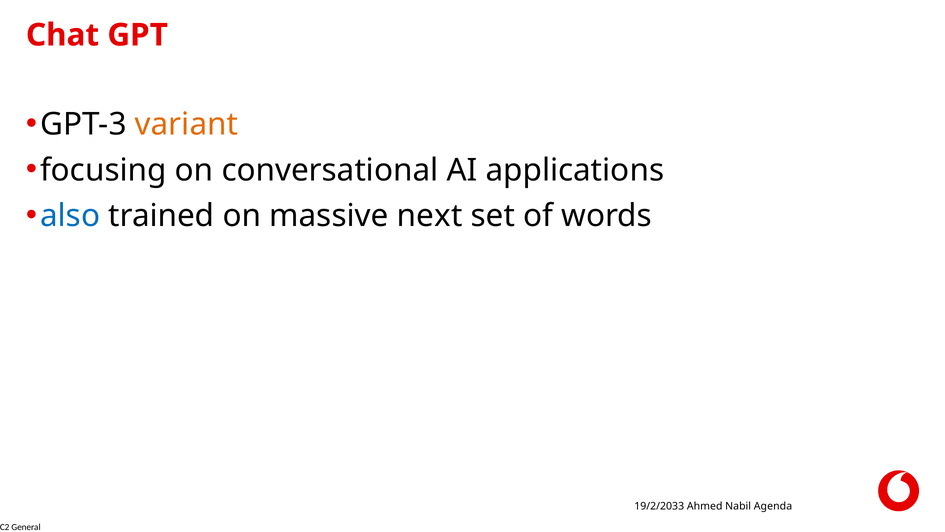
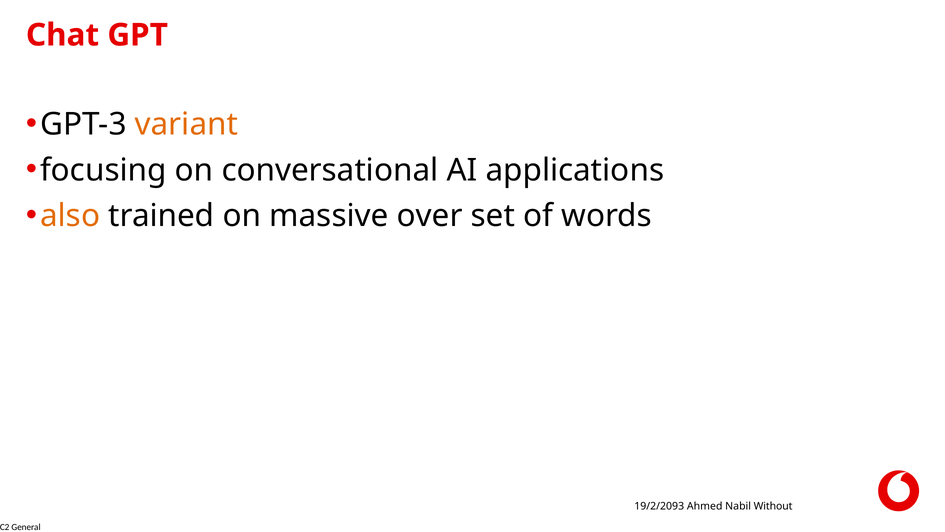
also colour: blue -> orange (70, 216)
next: next -> over (430, 216)
19/2/2033: 19/2/2033 -> 19/2/2093 (659, 506)
Agenda: Agenda -> Without (773, 506)
